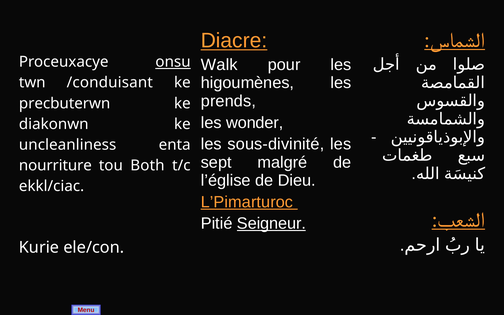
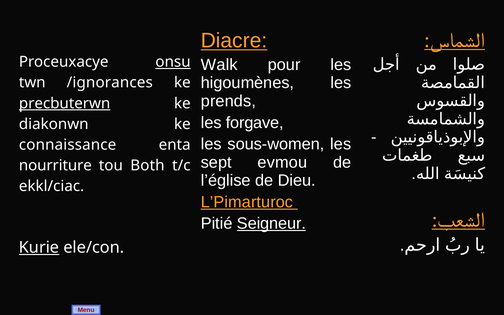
/conduisant: /conduisant -> /ignorances (110, 83)
precbuterwn underline: none -> present (65, 103)
wonder: wonder -> forgave (255, 123)
sous-divinité: sous-divinité -> sous-women (276, 144)
uncleanliness: uncleanliness -> connaissance (68, 145)
malgré: malgré -> evmou (282, 162)
Kurie underline: none -> present (39, 247)
